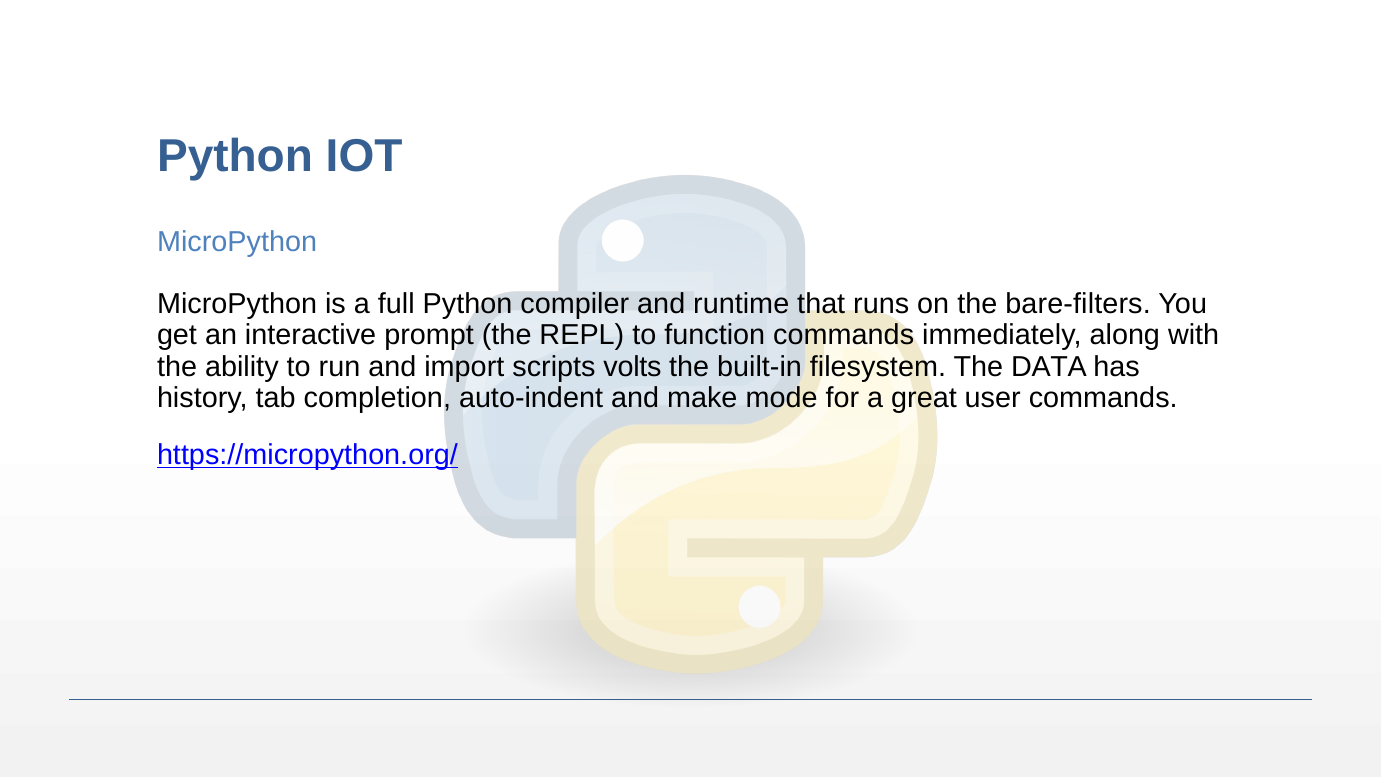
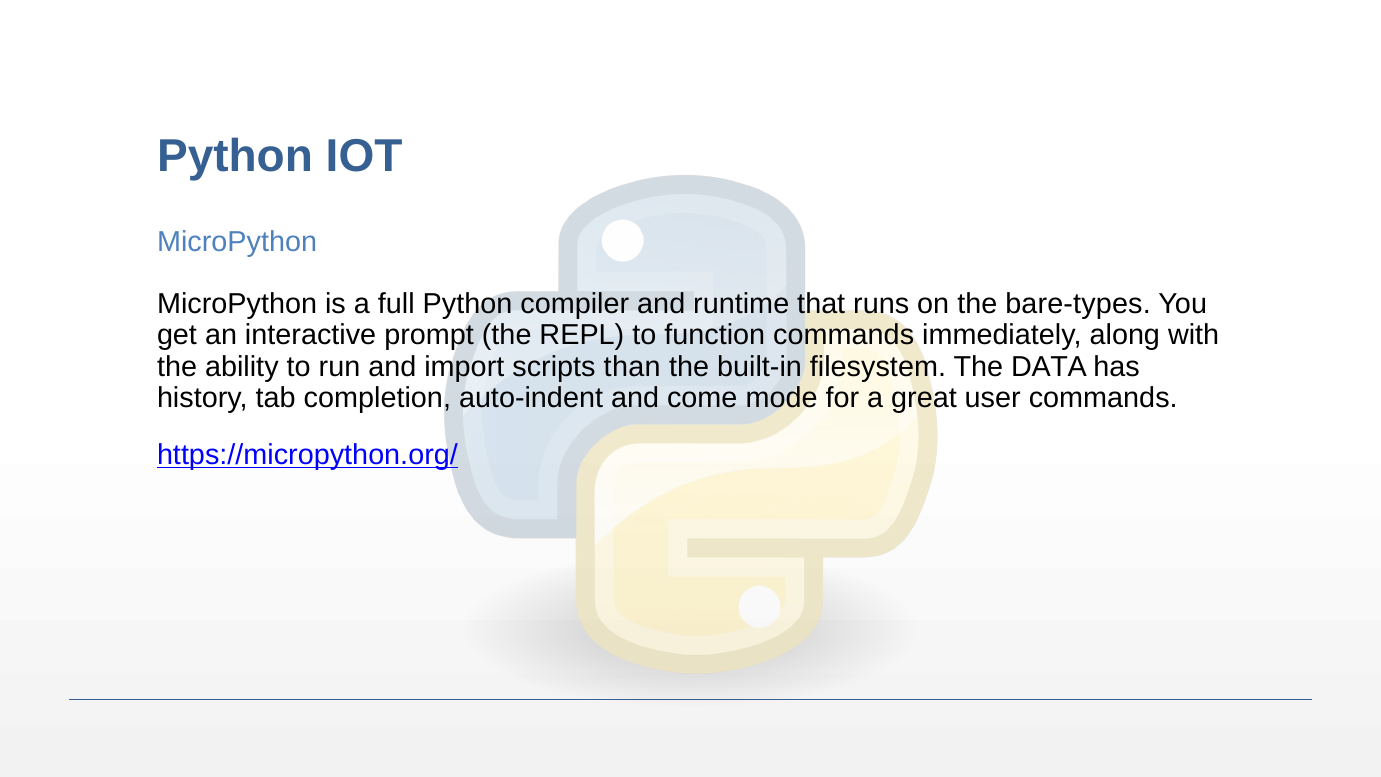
bare-filters: bare-filters -> bare-types (1078, 304)
volts: volts -> than (632, 366)
make: make -> come (702, 398)
